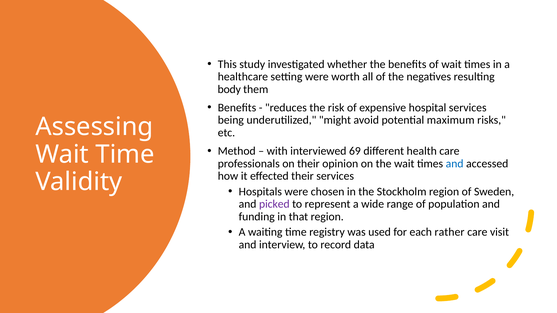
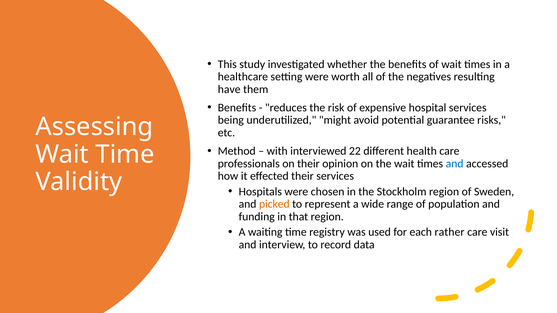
body: body -> have (229, 89)
maximum: maximum -> guarantee (451, 120)
69: 69 -> 22 (355, 151)
picked colour: purple -> orange (274, 204)
